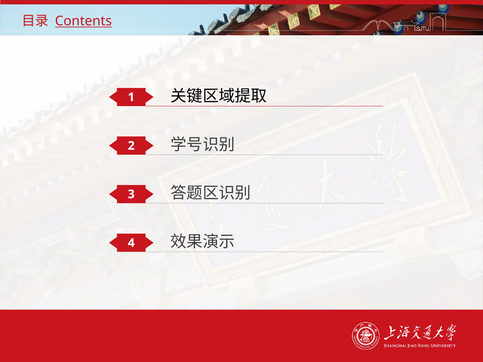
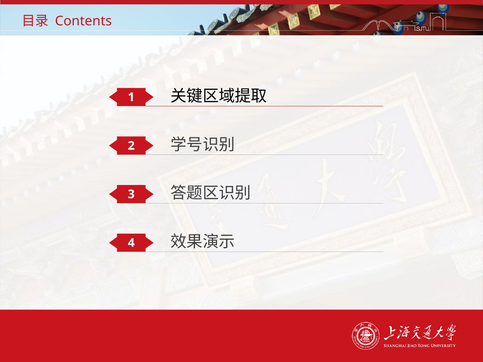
Contents underline: present -> none (83, 21)
